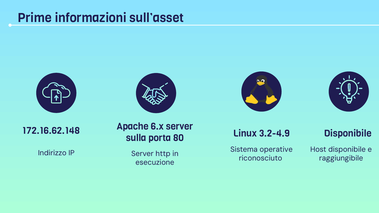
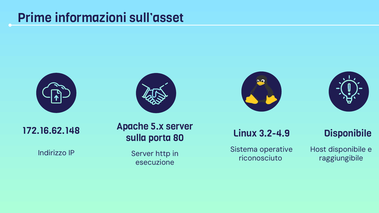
6.x: 6.x -> 5.x (157, 127)
